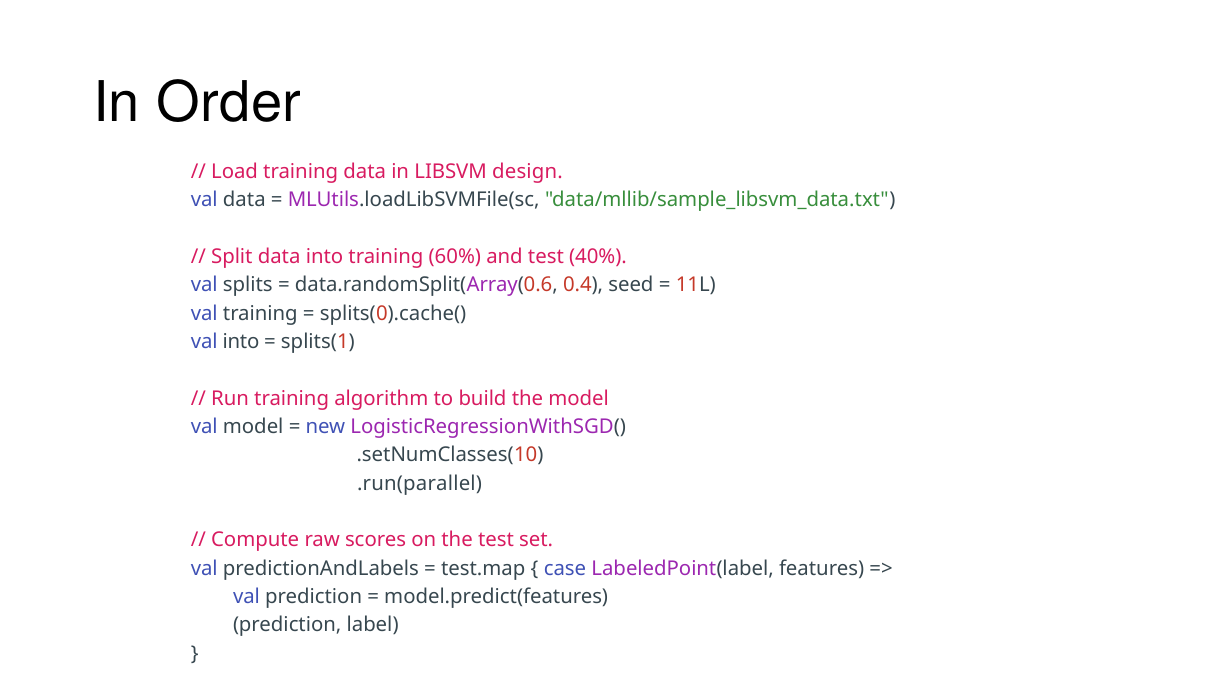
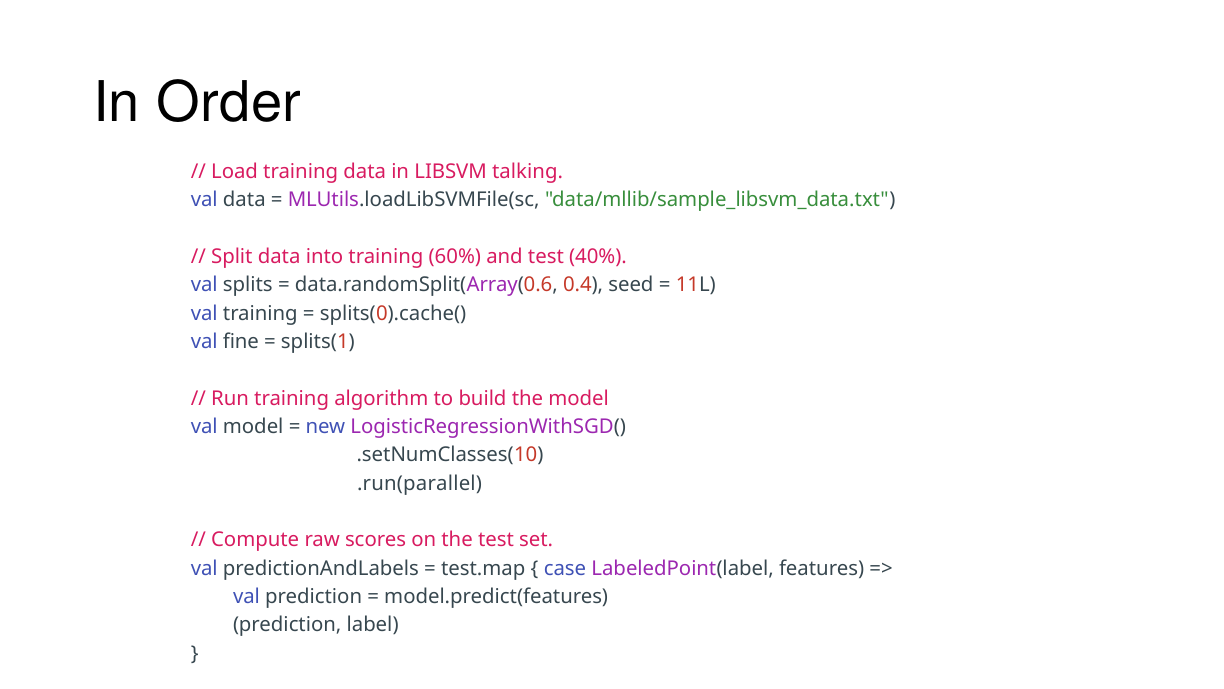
design: design -> talking (528, 172)
val into: into -> fine (241, 342)
